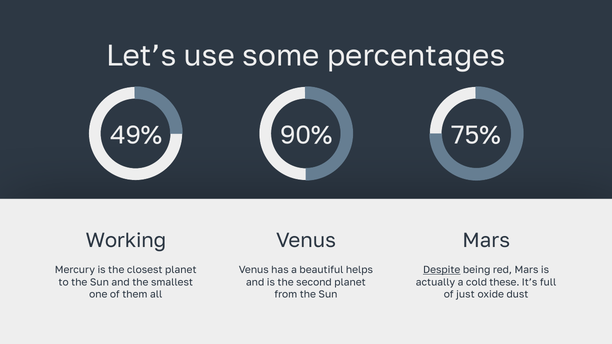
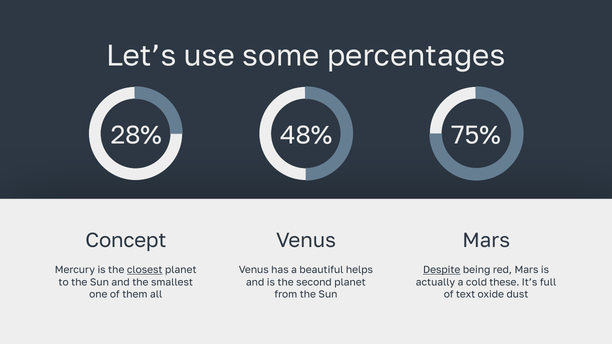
49%: 49% -> 28% (136, 135)
90%: 90% -> 48% (306, 135)
Working: Working -> Concept (126, 241)
closest underline: none -> present (145, 270)
just: just -> text (466, 295)
